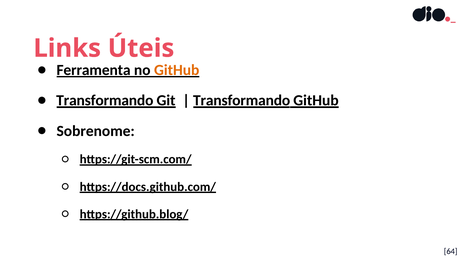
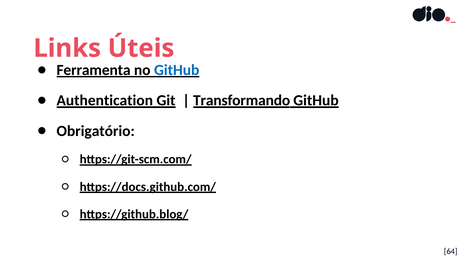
GitHub colour: orange -> blue (177, 70)
Transformando: Transformando -> Authentication (105, 100)
Sobrenome: Sobrenome -> Obrigatório (96, 131)
